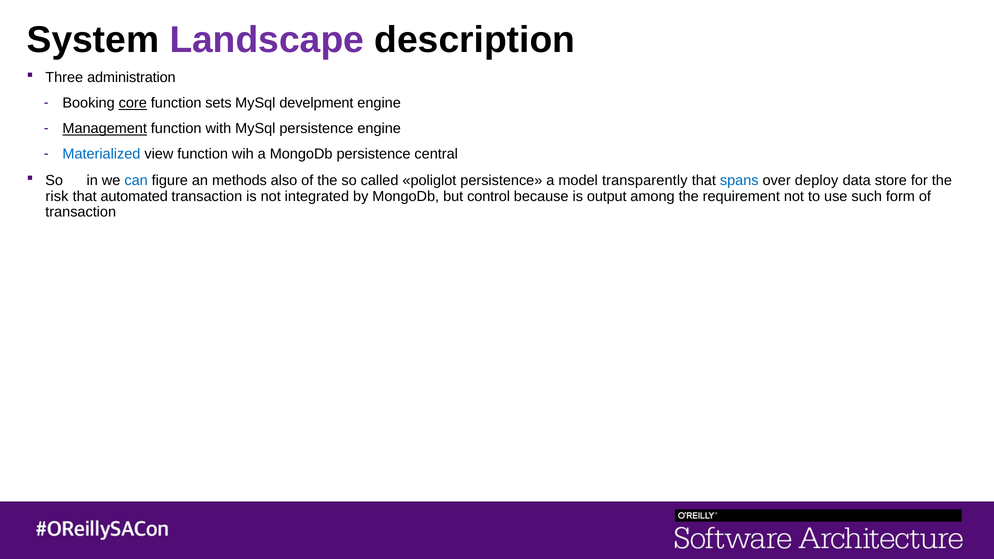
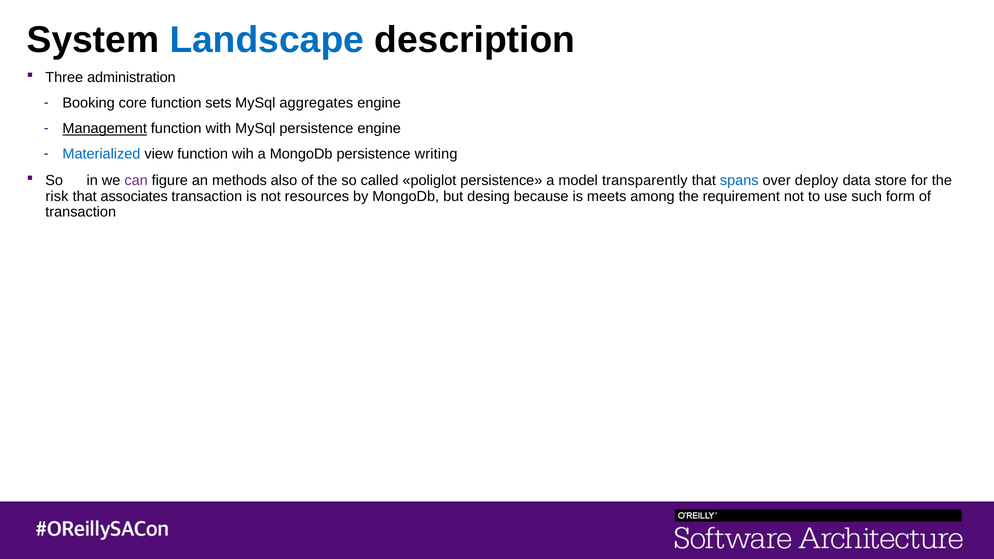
Landscape colour: purple -> blue (267, 40)
core underline: present -> none (133, 103)
develpment: develpment -> aggregates (316, 103)
central: central -> writing (436, 154)
can colour: blue -> purple (136, 181)
automated: automated -> associates (134, 196)
integrated: integrated -> resources (317, 196)
control: control -> desing (489, 196)
output: output -> meets (607, 196)
